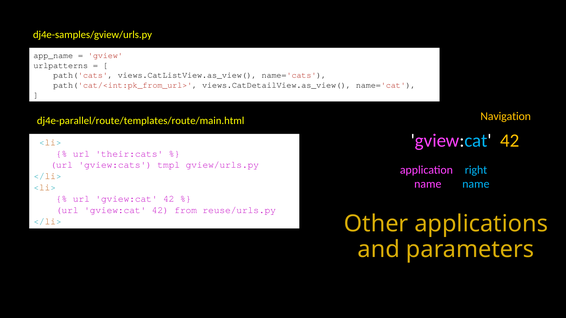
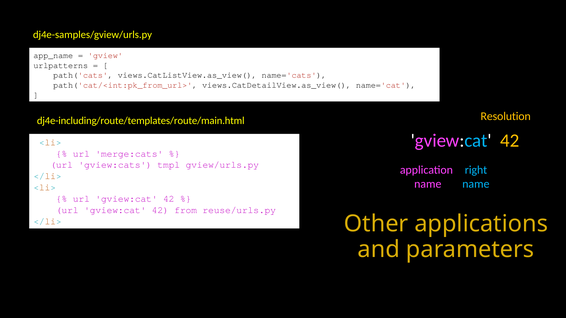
Navigation: Navigation -> Resolution (506, 116)
dj4e-parallel/route/templates/route/main.html: dj4e-parallel/route/templates/route/main.html -> dj4e-including/route/templates/route/main.html (141, 121)
their:cats: their:cats -> merge:cats (129, 154)
